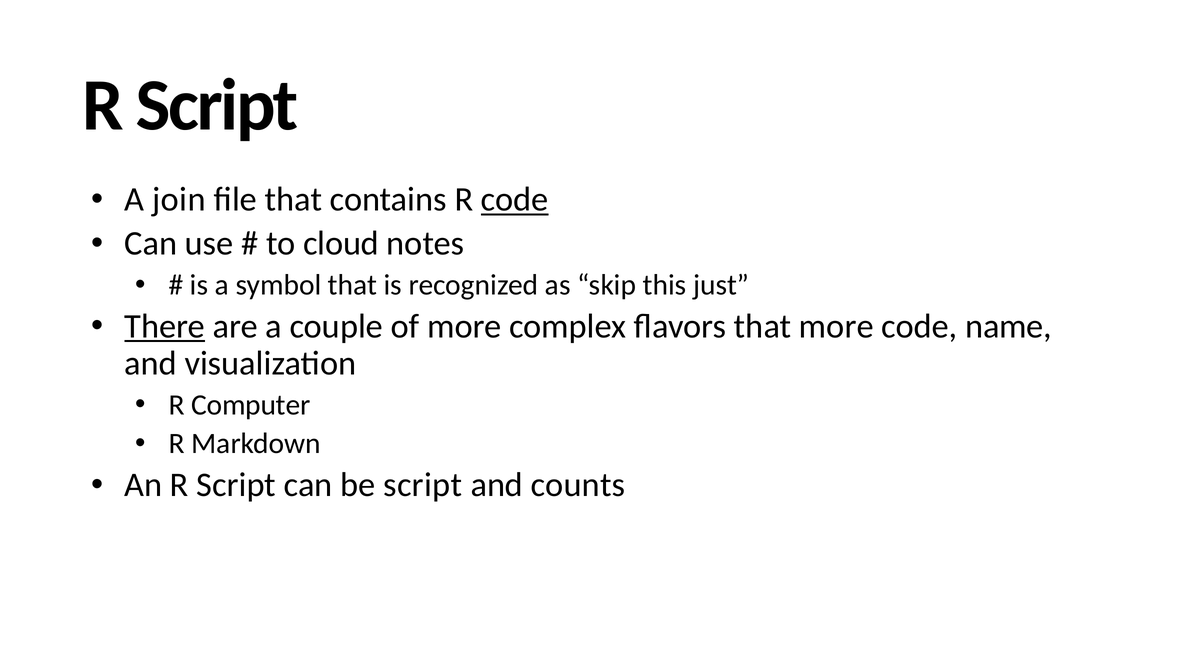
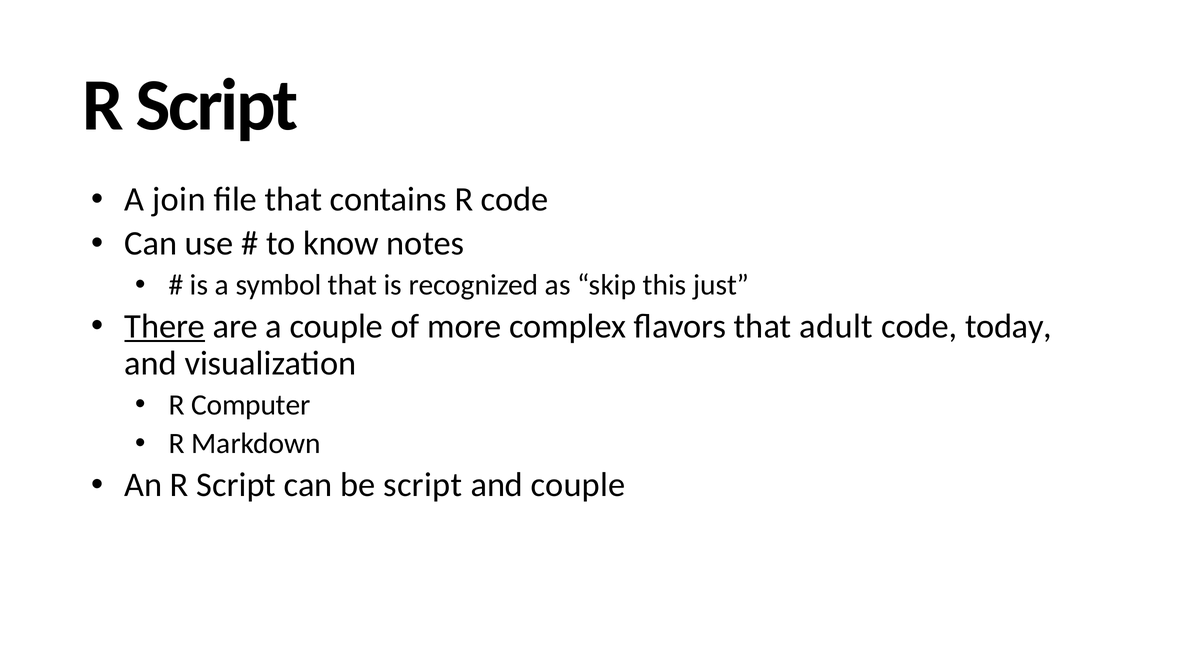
code underline: present -> none (515, 199)
cloud: cloud -> know (341, 243)
that more: more -> adult (836, 326)
name: name -> today (1009, 326)
and counts: counts -> couple (578, 485)
